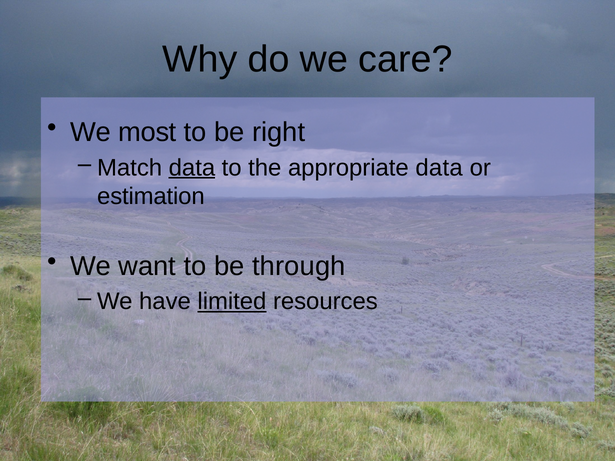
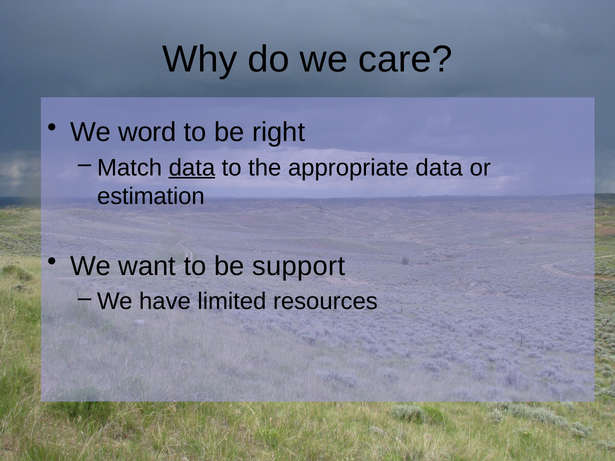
most: most -> word (147, 132)
through: through -> support (299, 266)
limited underline: present -> none (232, 302)
